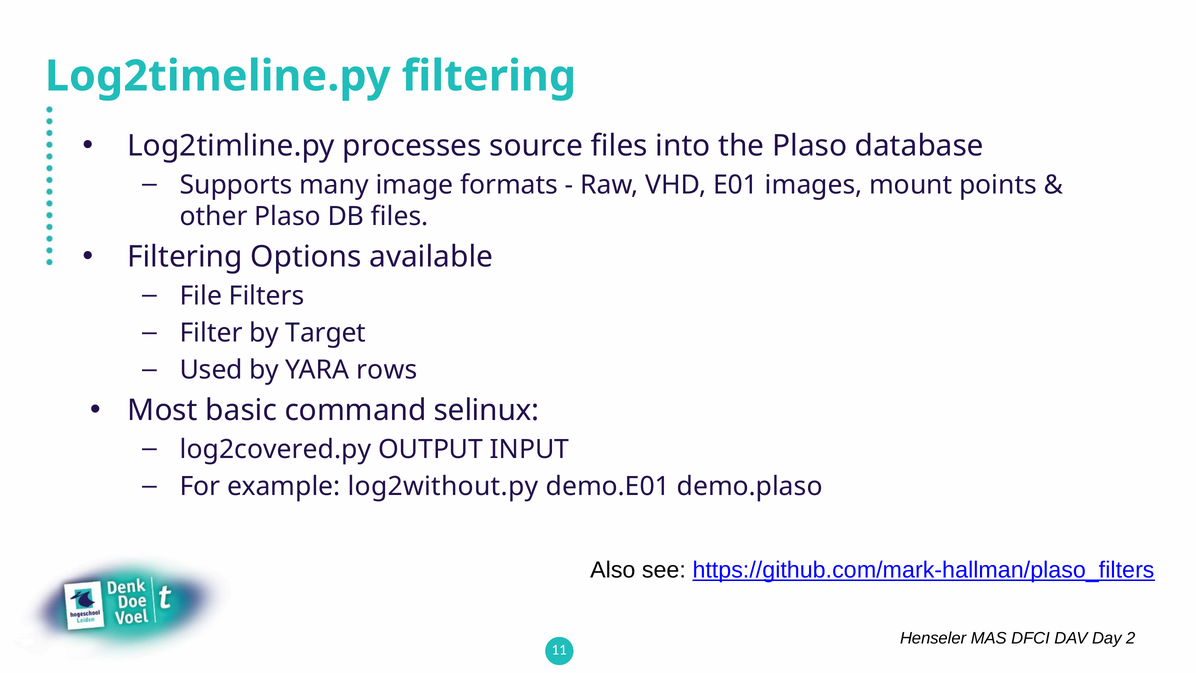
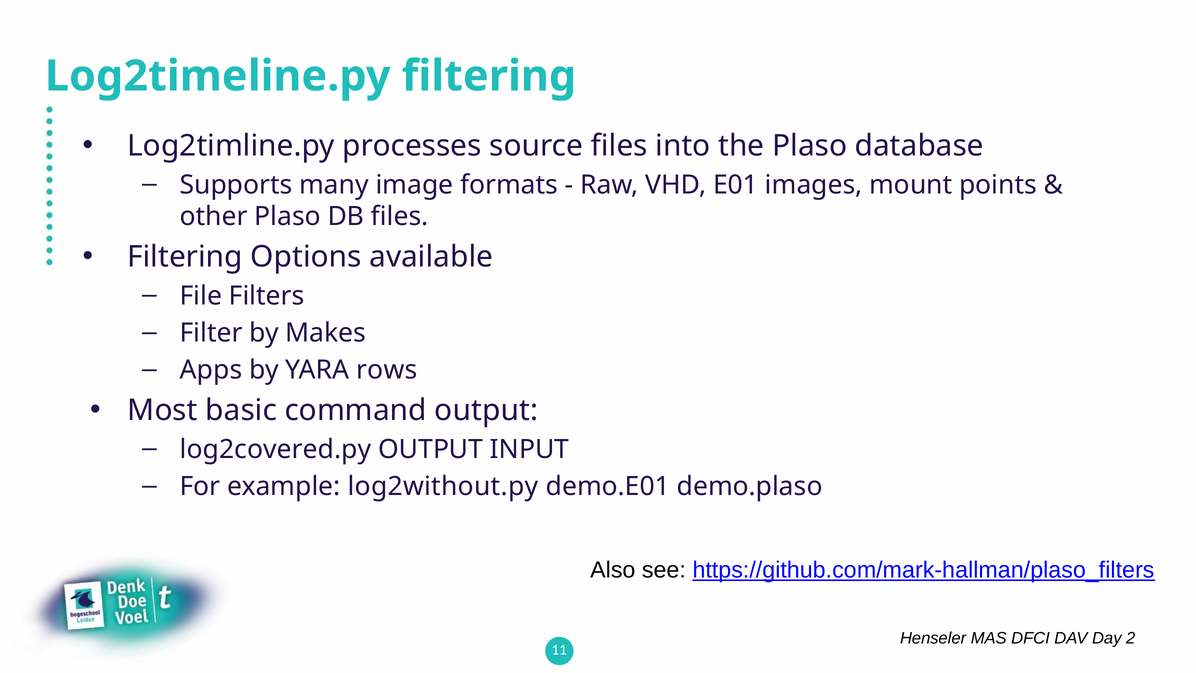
Target: Target -> Makes (326, 333)
Used: Used -> Apps (211, 370)
command selinux: selinux -> output (486, 410)
